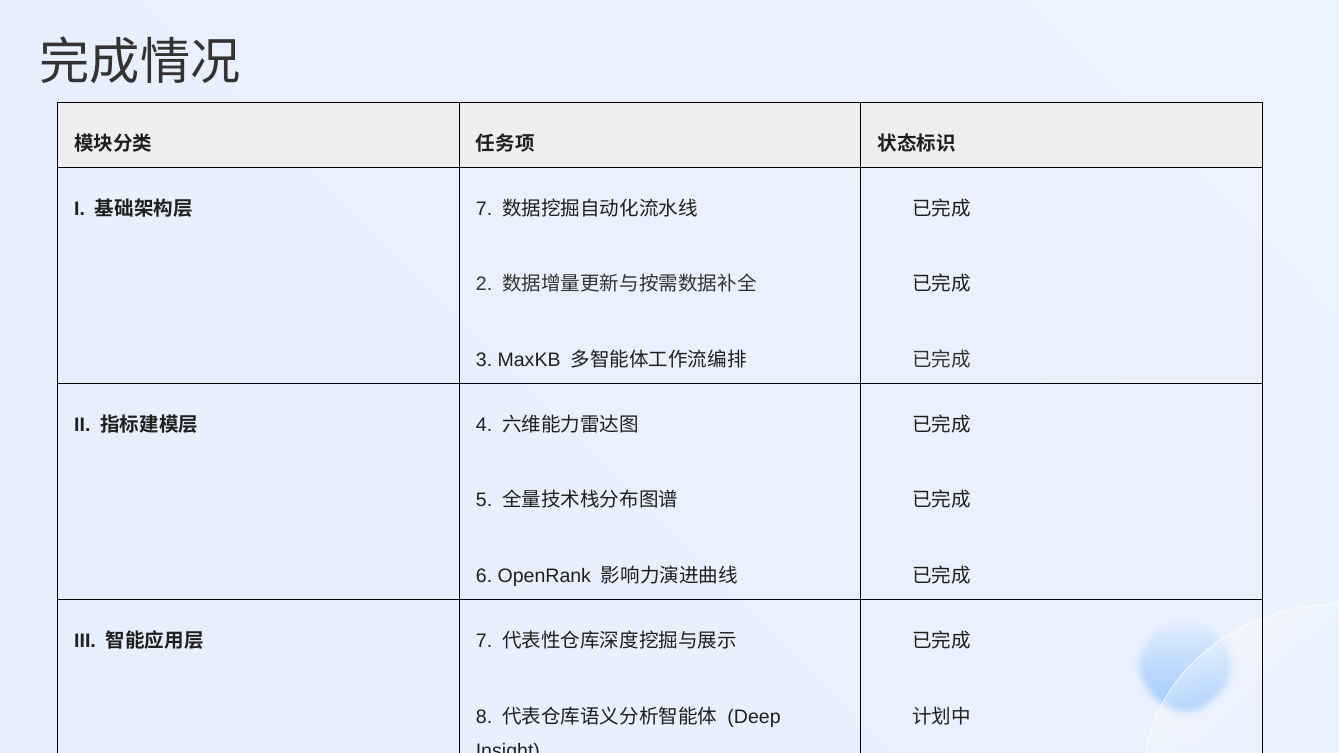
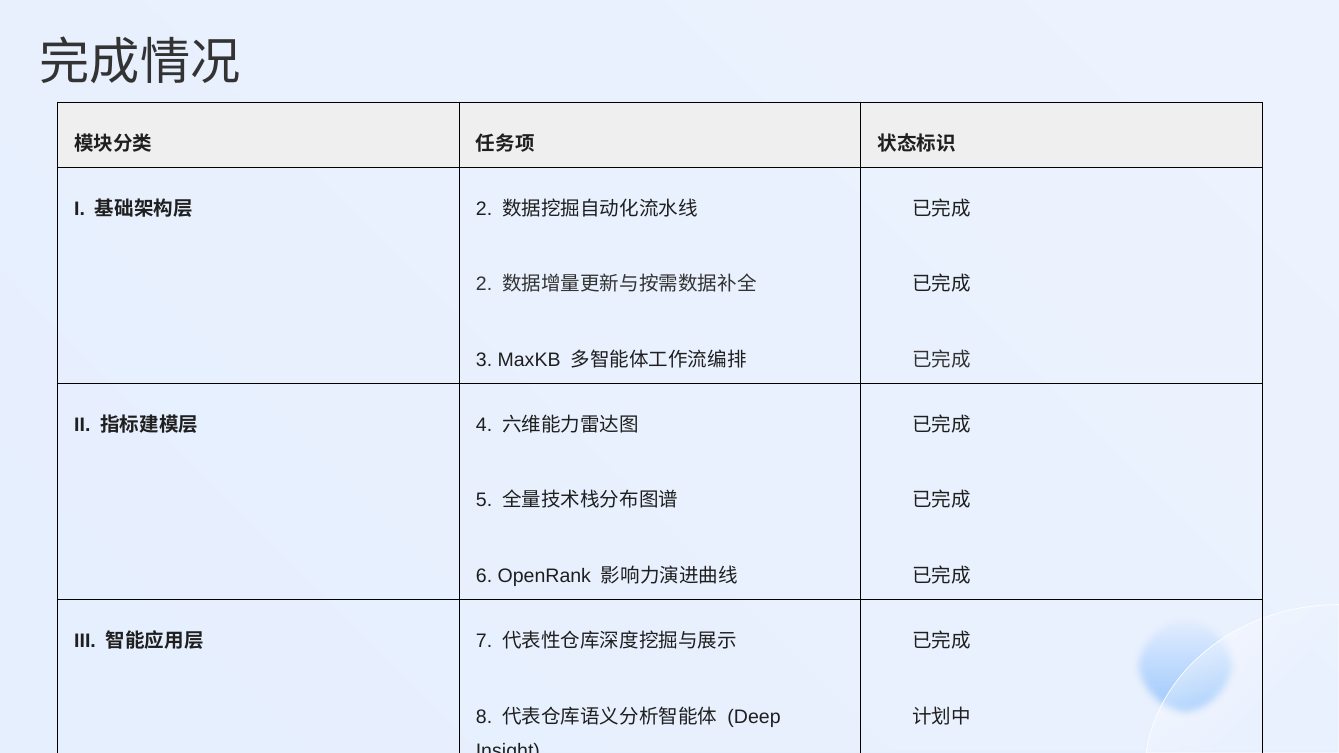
7: 7 -> 2 (484, 209)
